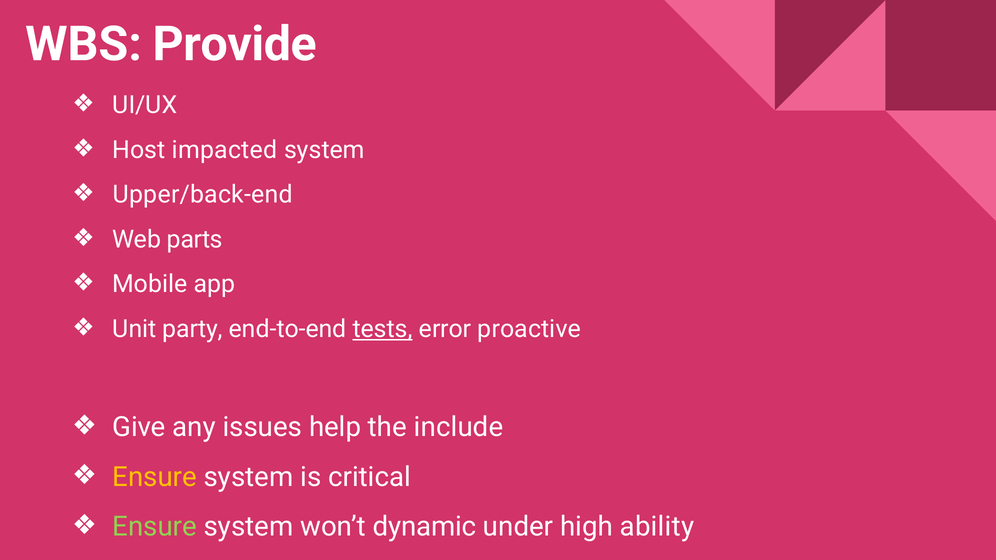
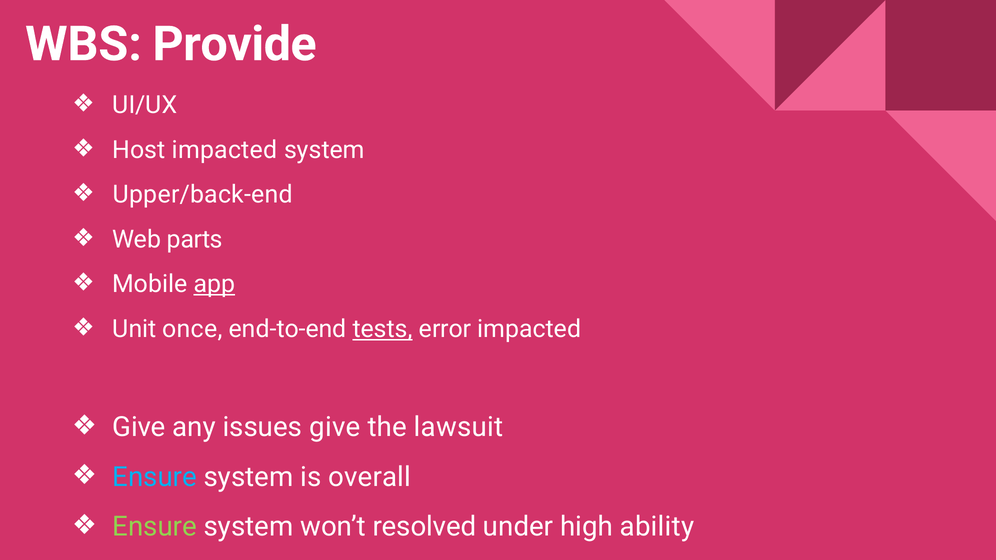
app underline: none -> present (214, 284)
party: party -> once (192, 329)
error proactive: proactive -> impacted (529, 329)
issues help: help -> give (335, 427)
include: include -> lawsuit (458, 427)
Ensure colour: yellow -> light blue (155, 477)
critical: critical -> overall (370, 477)
dynamic: dynamic -> resolved (424, 527)
